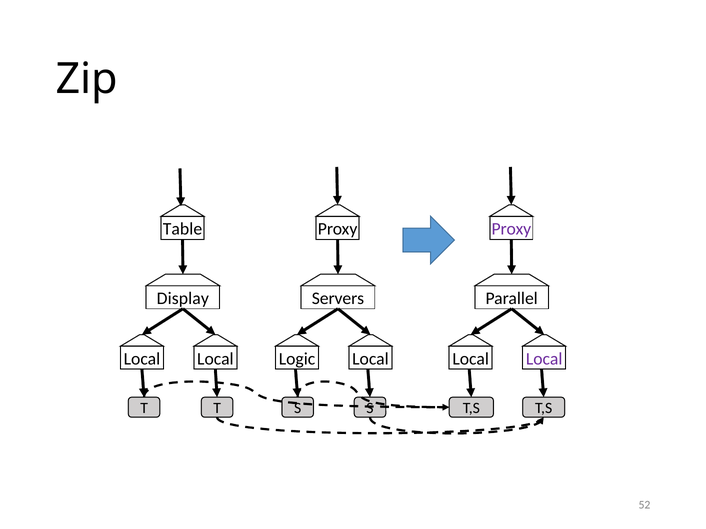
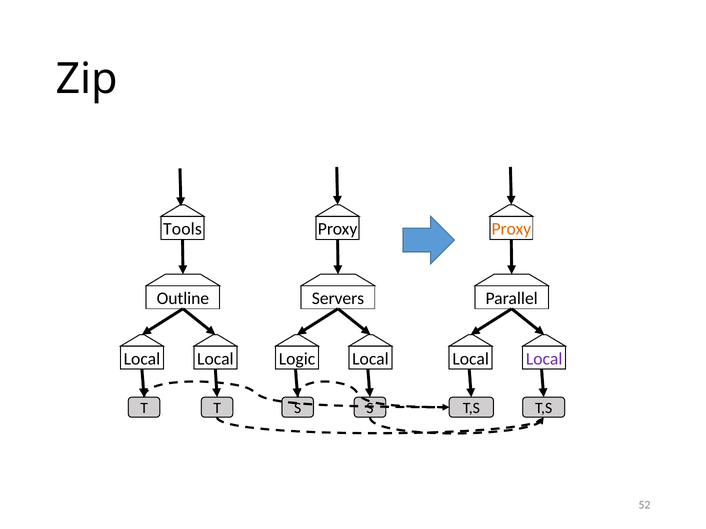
Table: Table -> Tools (182, 229)
Proxy colour: purple -> orange (511, 229)
Display: Display -> Outline (183, 299)
